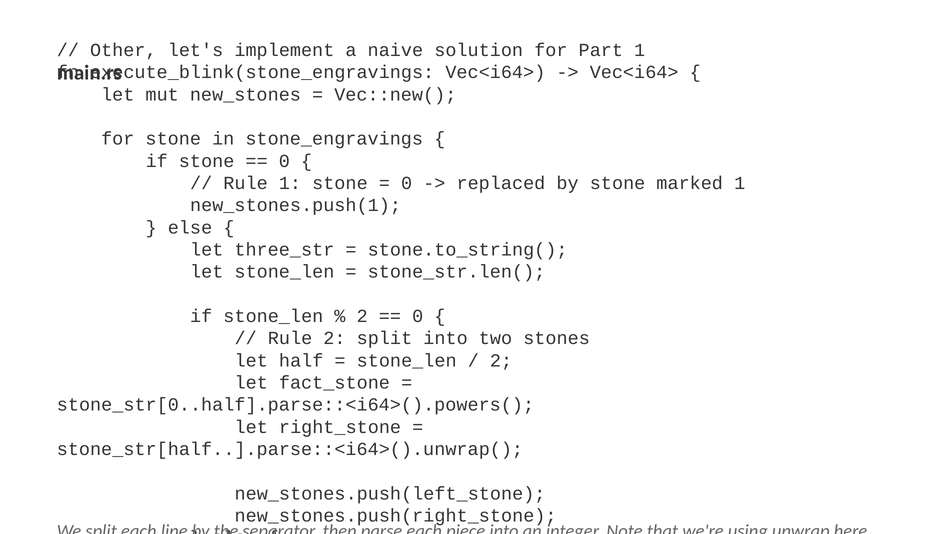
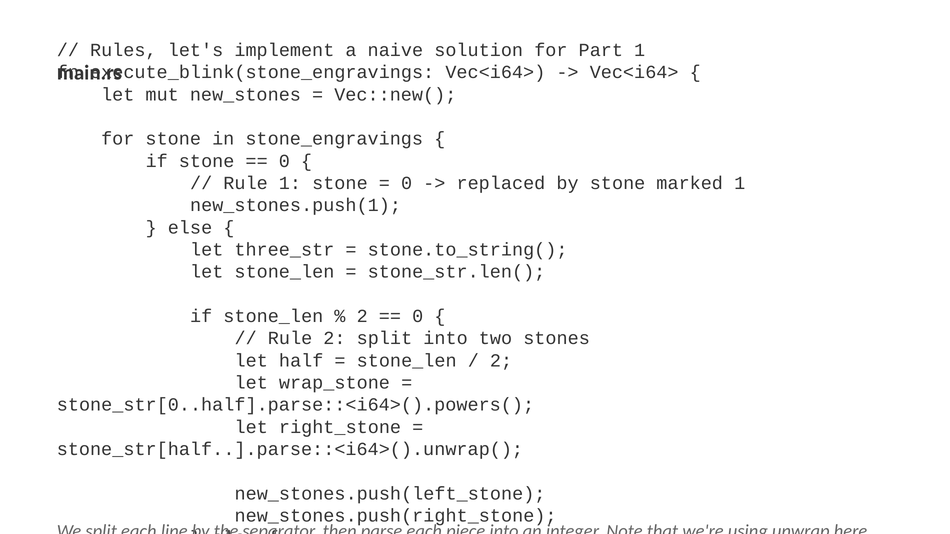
Other: Other -> Rules (123, 50)
fact_stone: fact_stone -> wrap_stone (334, 383)
